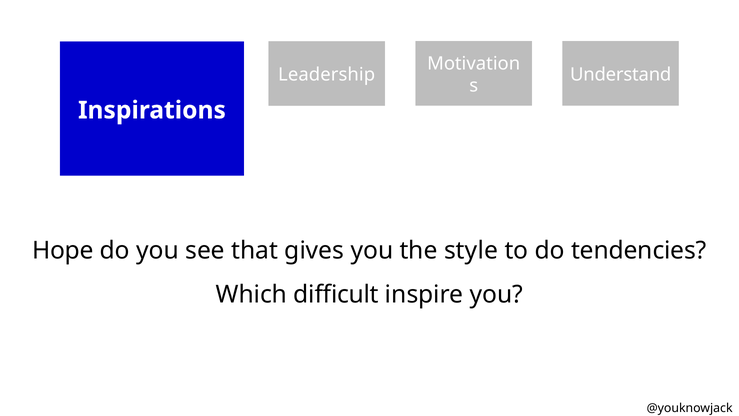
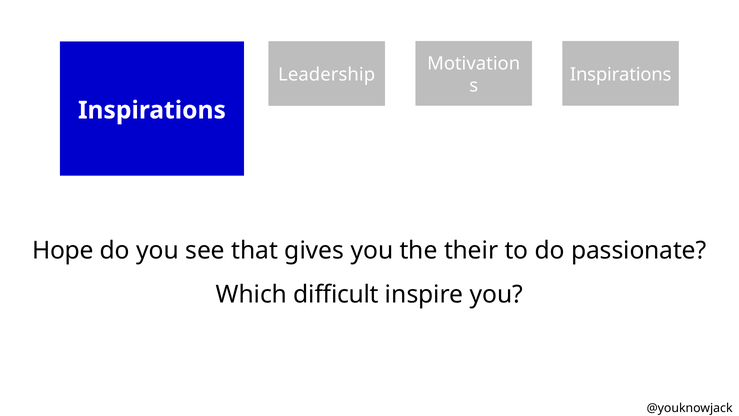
Understand: Understand -> Inspirations (621, 75)
style: style -> their (471, 250)
tendencies: tendencies -> passionate (639, 250)
